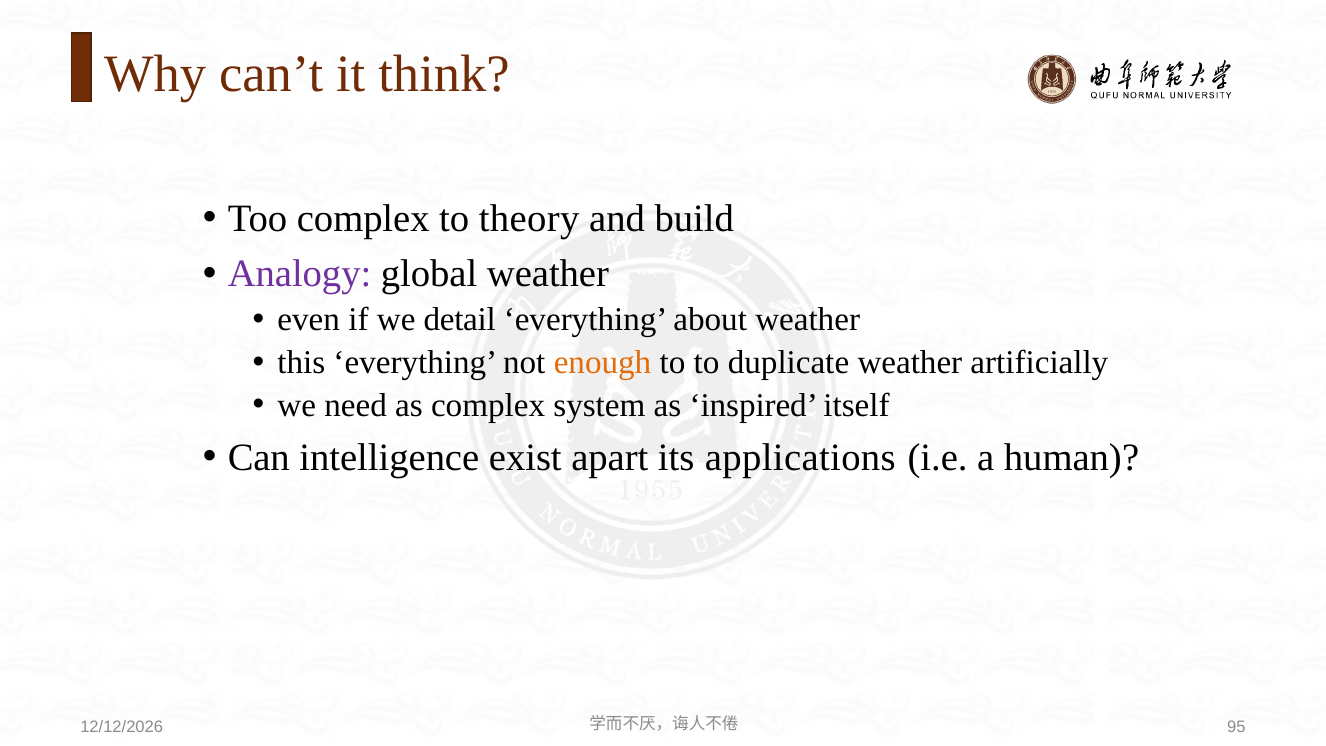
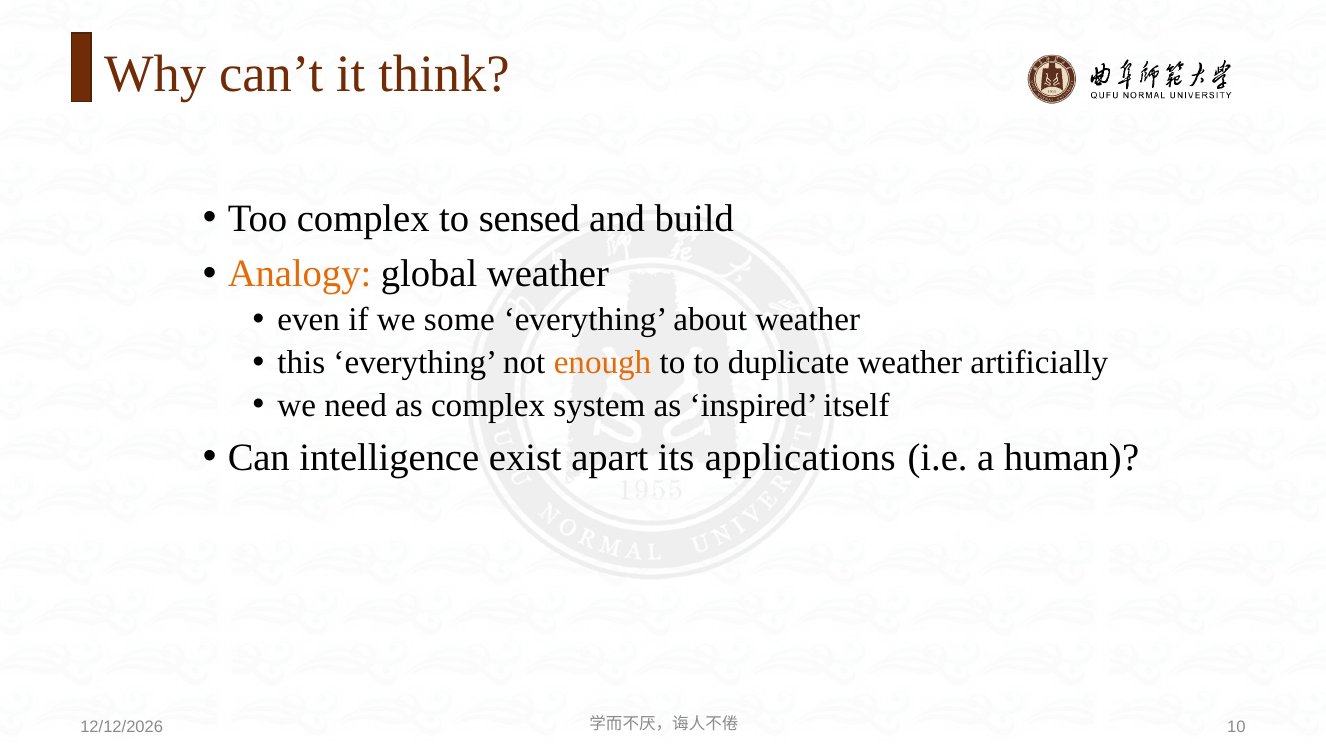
theory: theory -> sensed (529, 218)
Analogy colour: purple -> orange (300, 274)
detail: detail -> some (459, 320)
95: 95 -> 10 (1236, 727)
